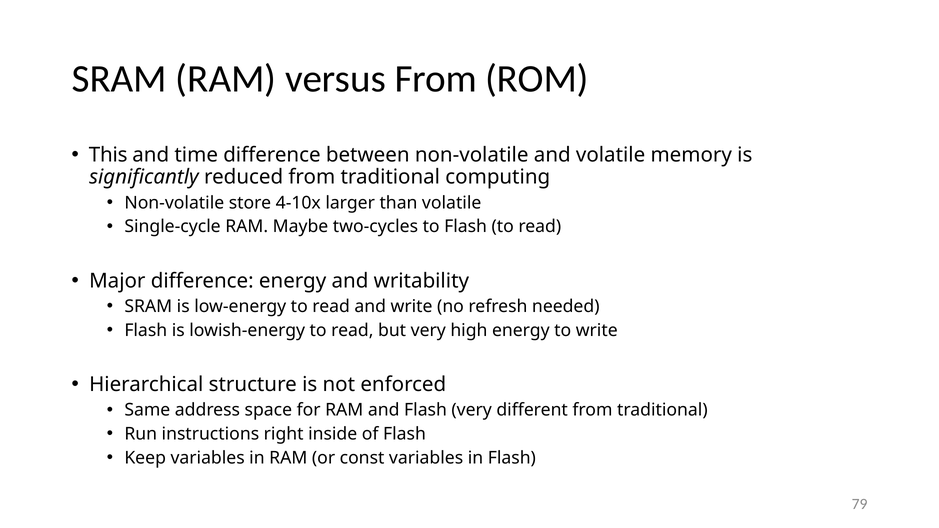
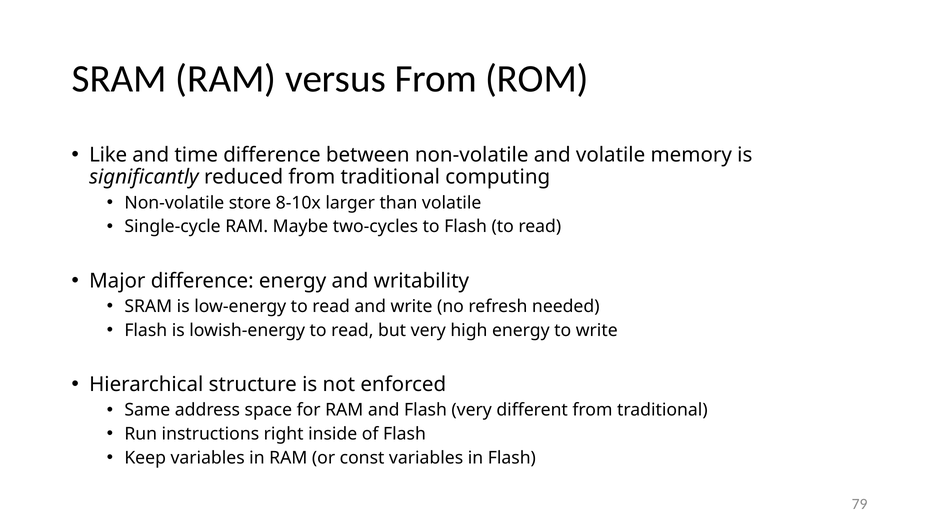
This: This -> Like (108, 155)
4-10x: 4-10x -> 8-10x (298, 203)
